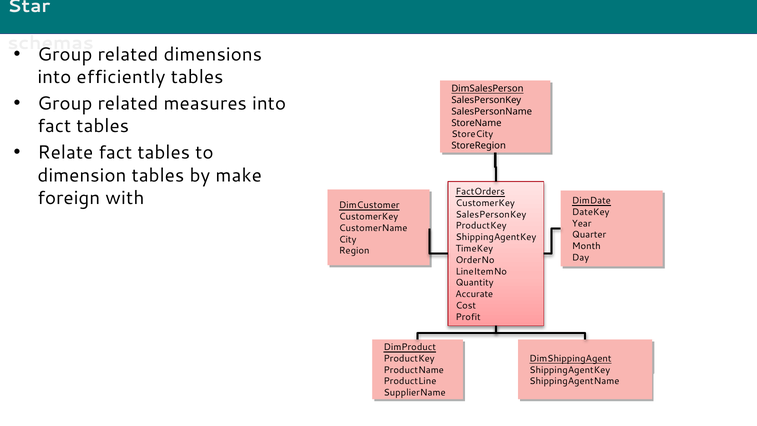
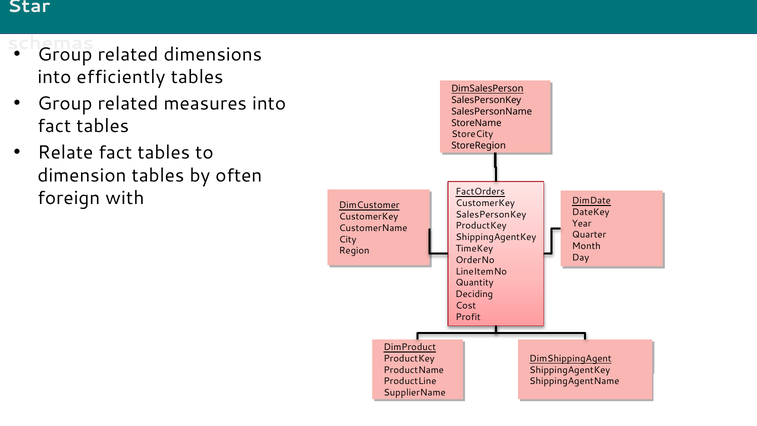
make: make -> often (239, 175)
Accurate: Accurate -> Deciding (474, 294)
